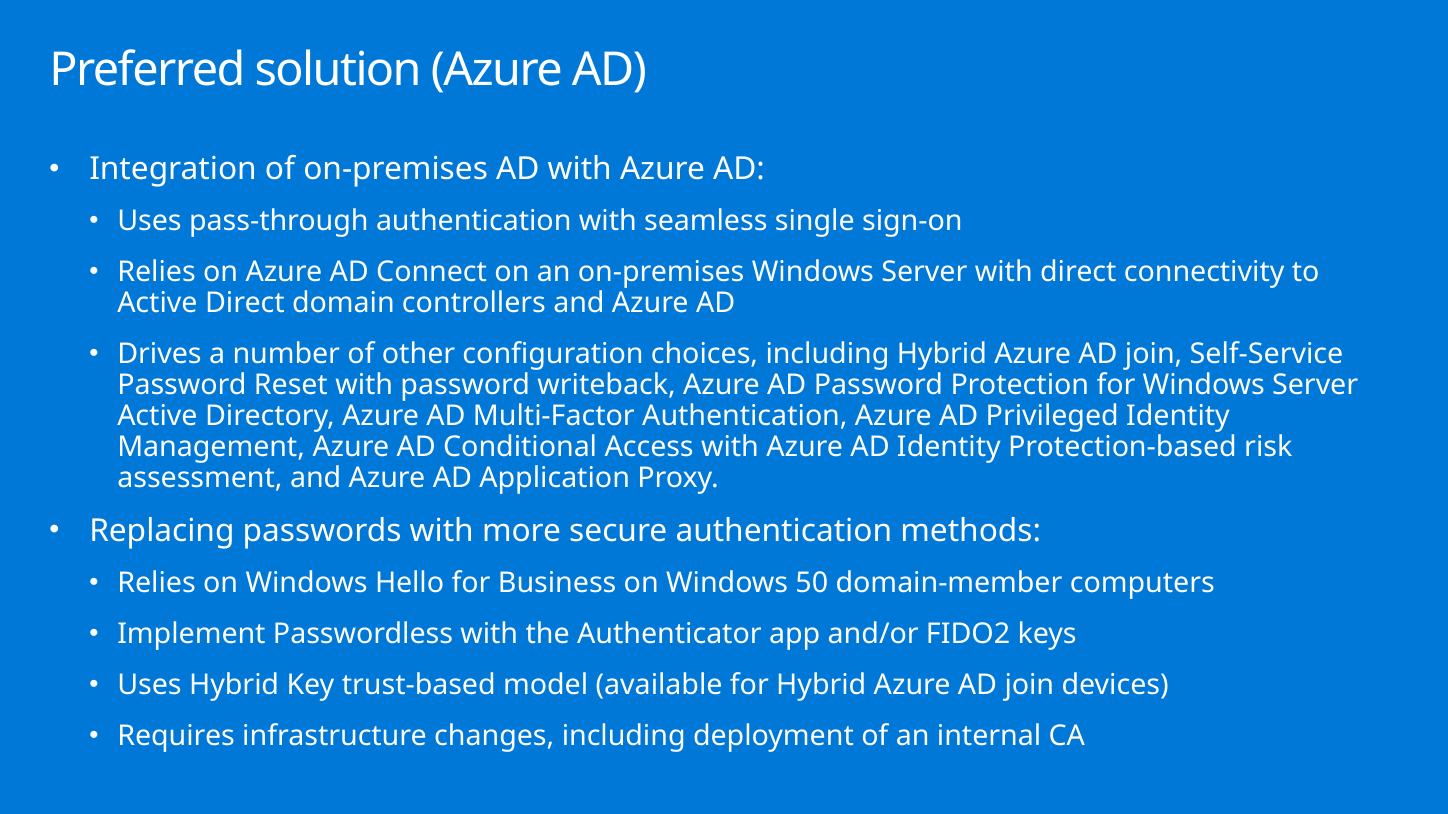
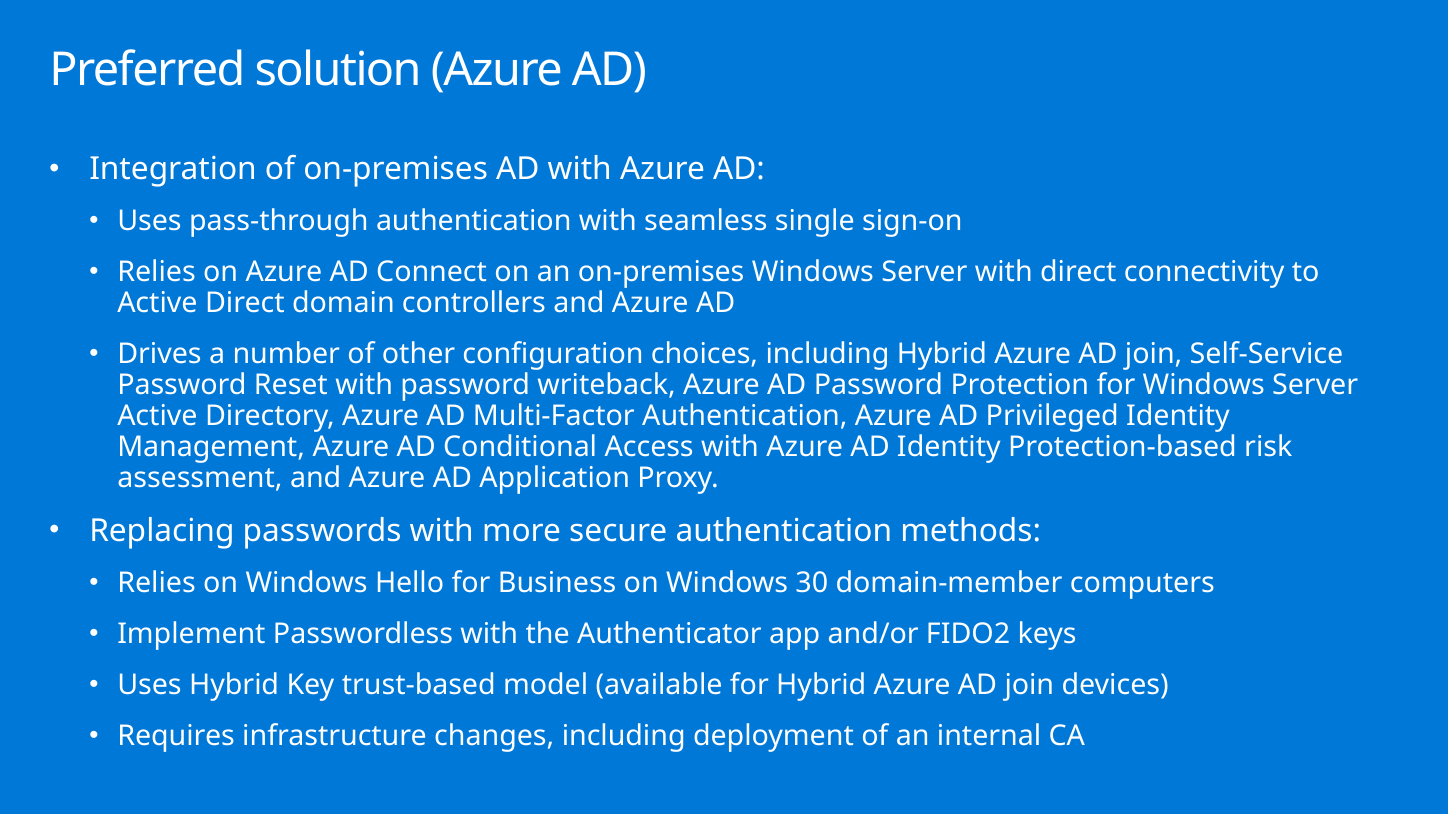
50: 50 -> 30 (812, 584)
